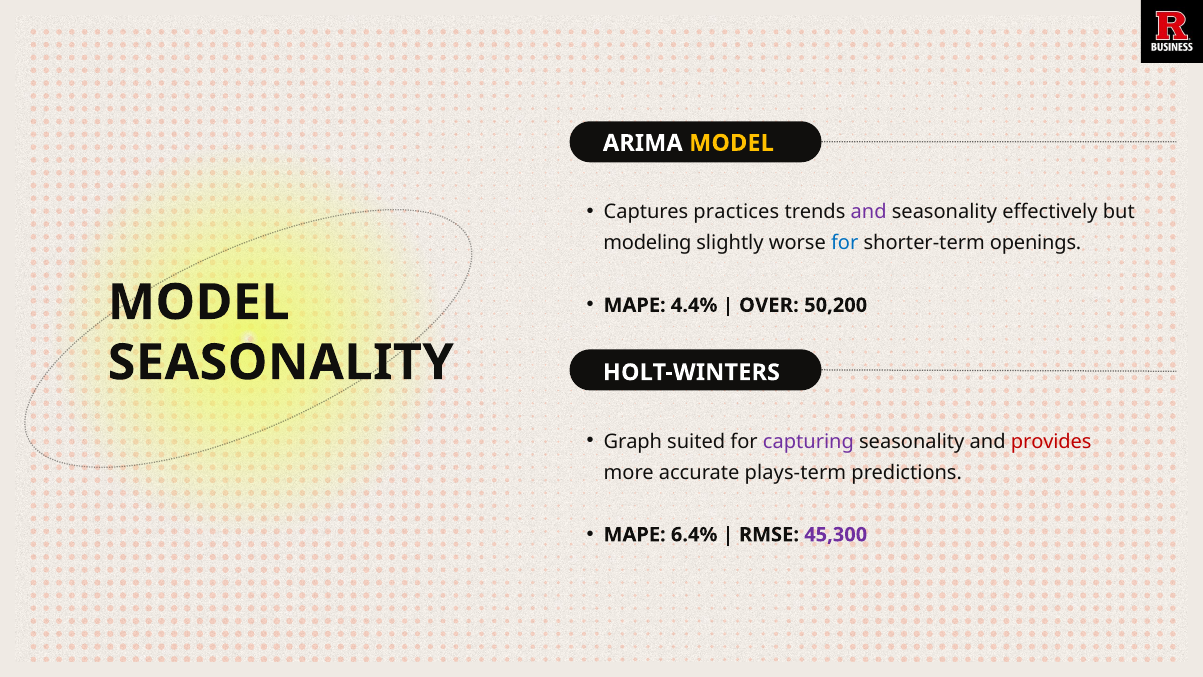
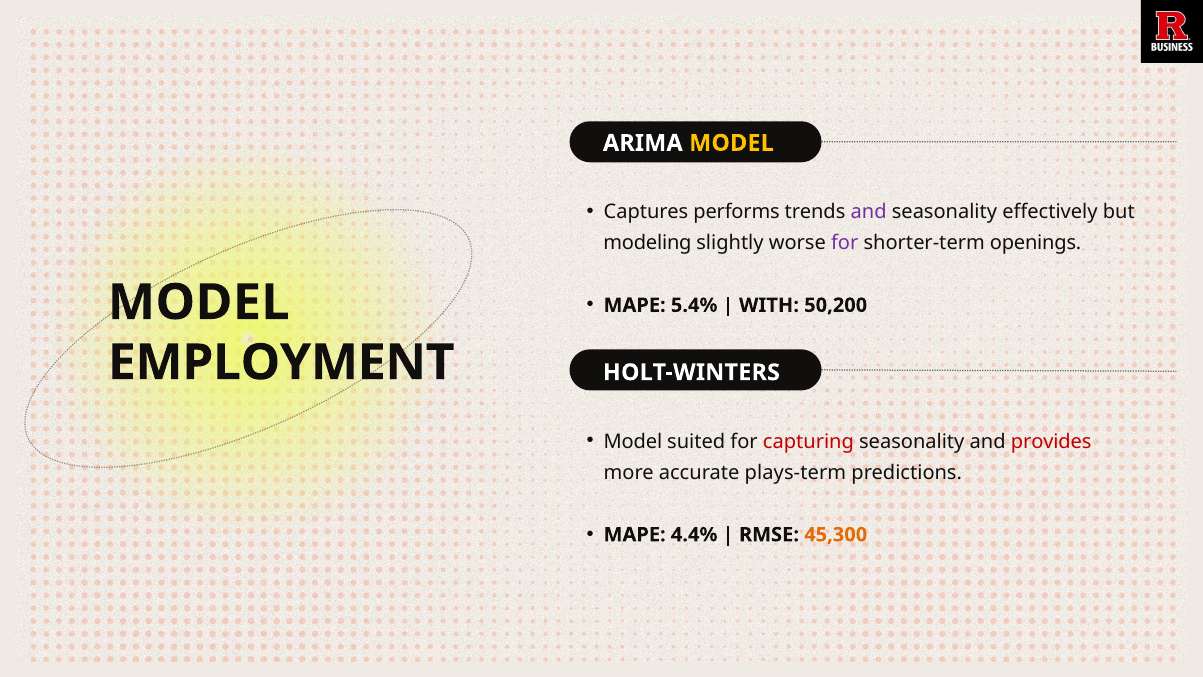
practices: practices -> performs (737, 212)
for colour: blue -> purple (845, 243)
4.4%: 4.4% -> 5.4% (694, 305)
OVER: OVER -> WITH (769, 305)
SEASONALITY: SEASONALITY -> EMPLOYMENT (281, 363)
Graph: Graph -> Model (633, 441)
capturing colour: purple -> red (808, 441)
6.4%: 6.4% -> 4.4% (694, 534)
45,300 colour: purple -> orange (836, 534)
